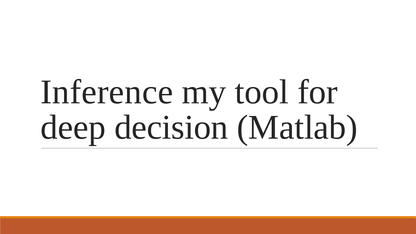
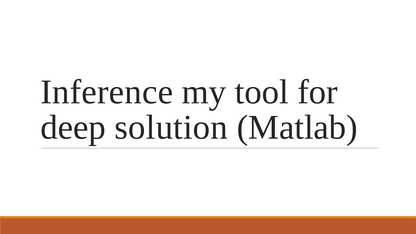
decision: decision -> solution (171, 127)
